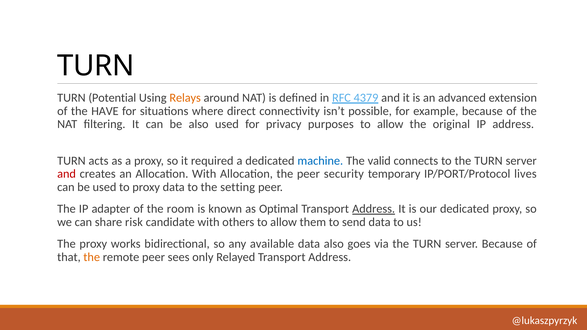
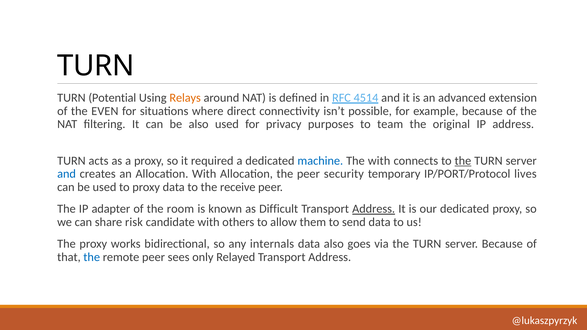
4379: 4379 -> 4514 (366, 98)
HAVE: HAVE -> EVEN (105, 111)
purposes to allow: allow -> team (390, 124)
The valid: valid -> with (379, 161)
the underline: none -> present (463, 161)
and colour: red -> blue (67, 174)
setting: setting -> receive (238, 187)
Optimal: Optimal -> Difficult (279, 209)
available: available -> internals (272, 244)
the colour: orange -> blue (92, 257)
